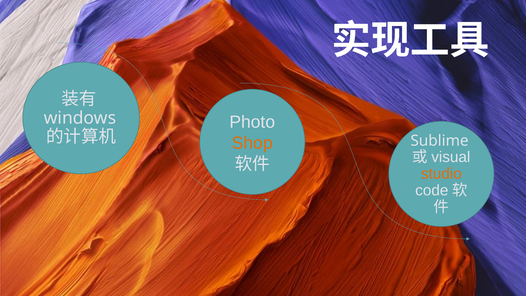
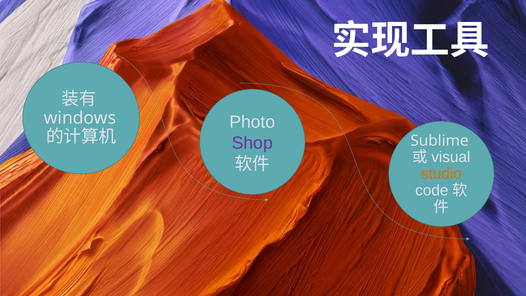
Shop colour: orange -> purple (252, 143)
